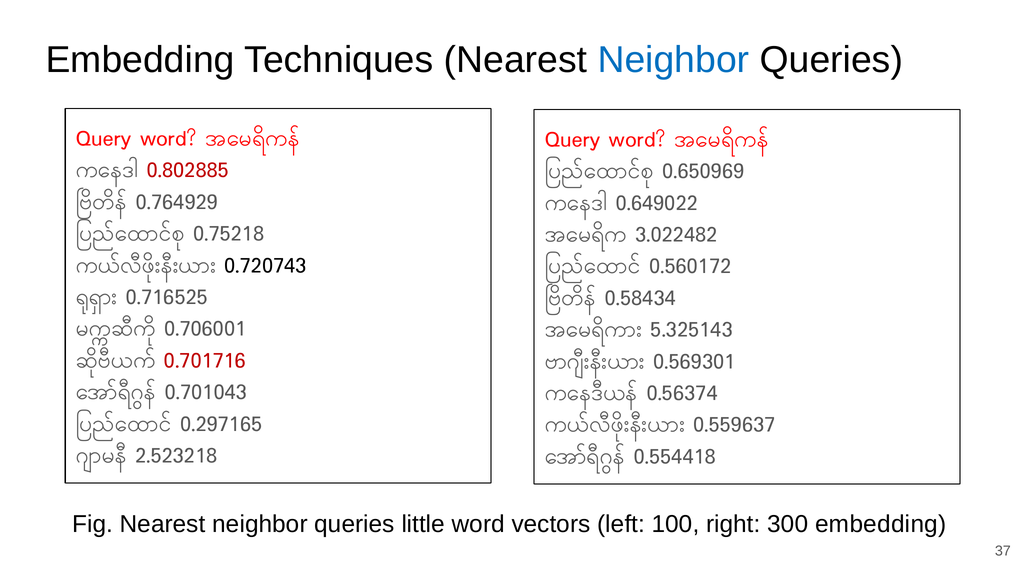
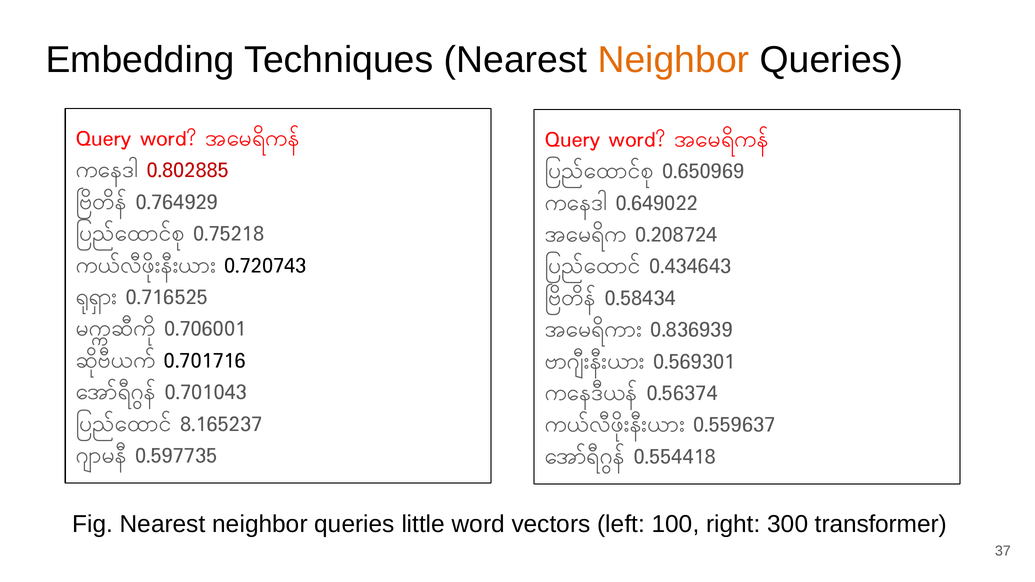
Neighbor colour: blue -> orange (673, 60)
3.022482: 3.022482 -> 0.208724 (676, 234)
0.560172: 0.560172 -> 0.434643 (690, 266)
5.325143: 5.325143 -> 0.836939 (692, 329)
0.701716 colour: red -> black (205, 360)
0.297165: 0.297165 -> 8.165237 (221, 424)
2.523218: 2.523218 -> 0.597735 (176, 455)
300 embedding: embedding -> transformer (881, 524)
